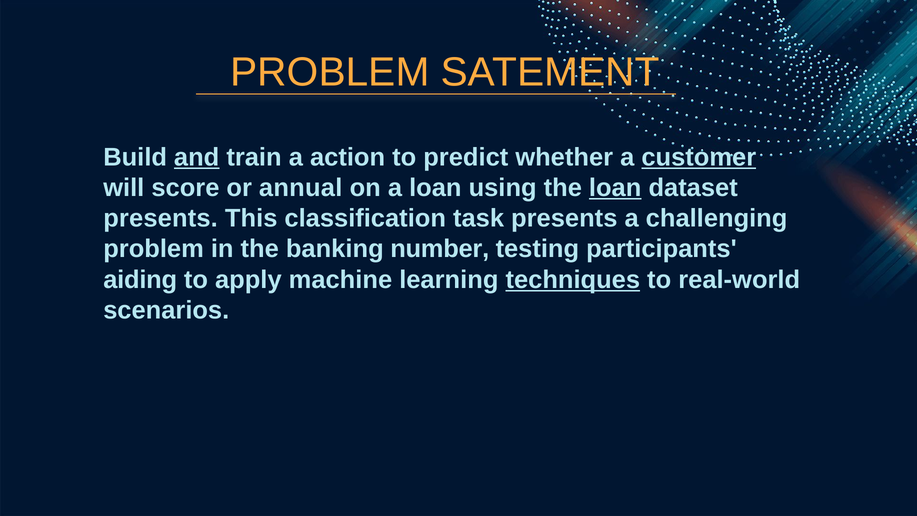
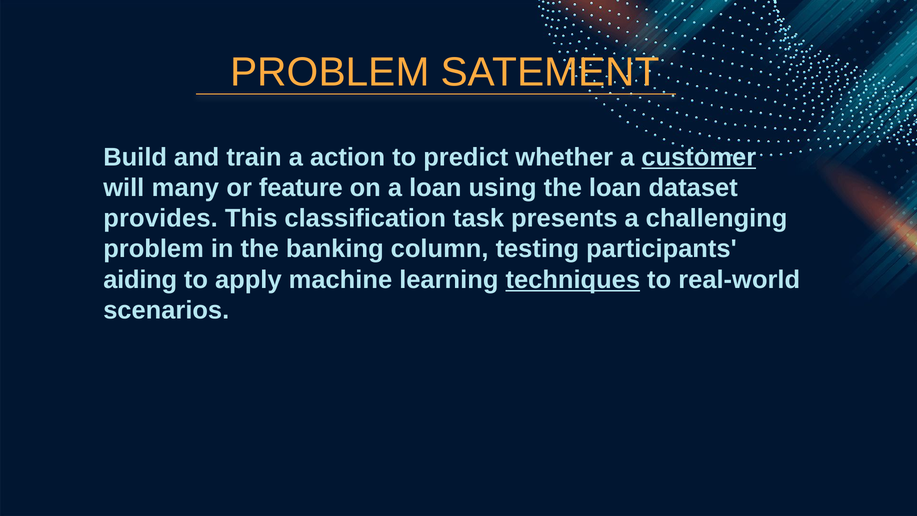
and underline: present -> none (197, 157)
score: score -> many (185, 188)
annual: annual -> feature (301, 188)
loan underline: present -> none (615, 188)
presents: presents -> provides (161, 218)
number: number -> column (440, 249)
